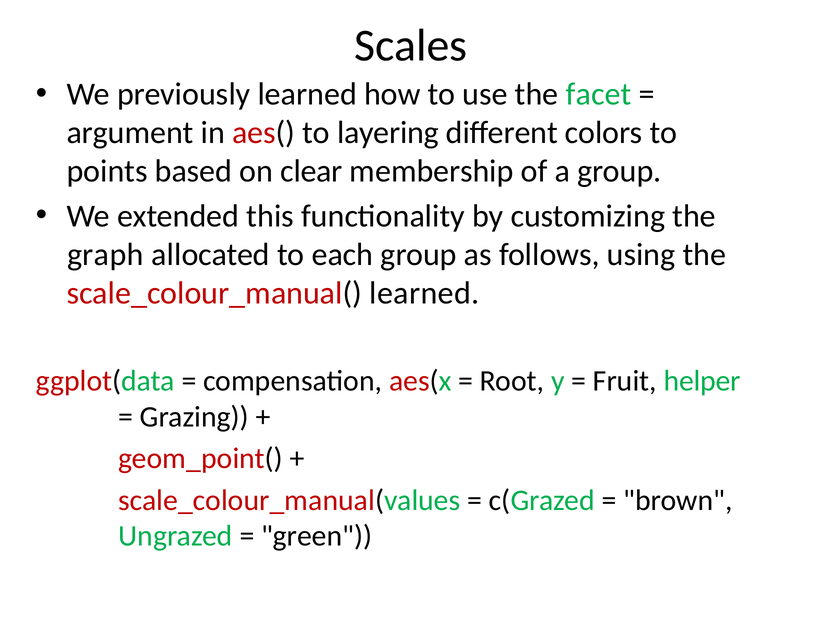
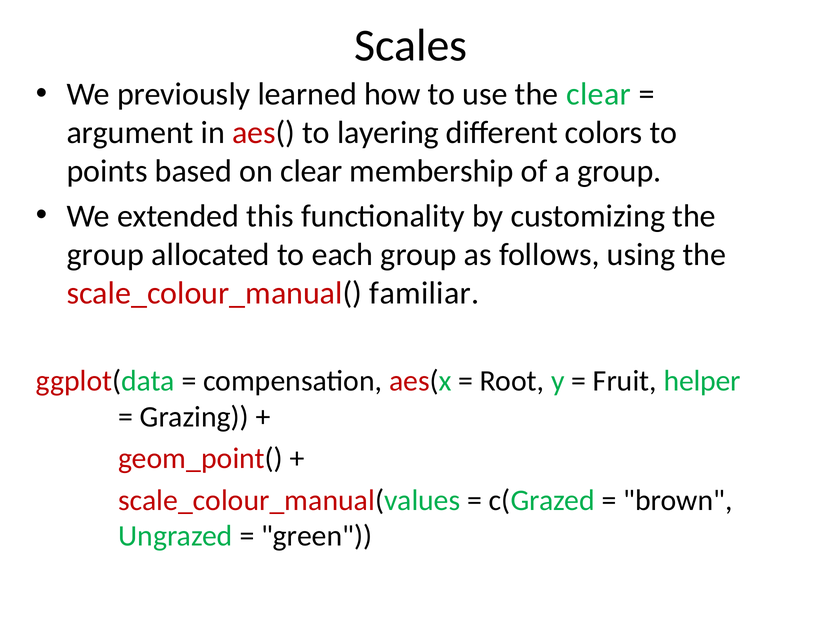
the facet: facet -> clear (599, 94)
graph: graph -> group (105, 254)
scale_colour_manual( learned: learned -> familiar (424, 293)
